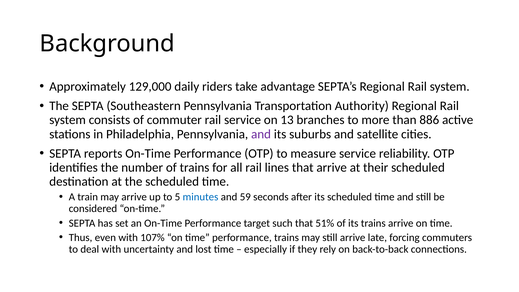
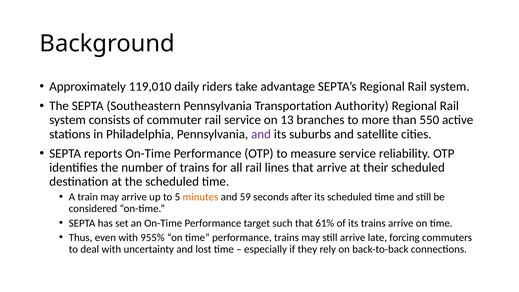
129,000: 129,000 -> 119,010 (150, 87)
886: 886 -> 550 (429, 120)
minutes colour: blue -> orange (200, 197)
51%: 51% -> 61% (325, 223)
107%: 107% -> 955% (152, 237)
